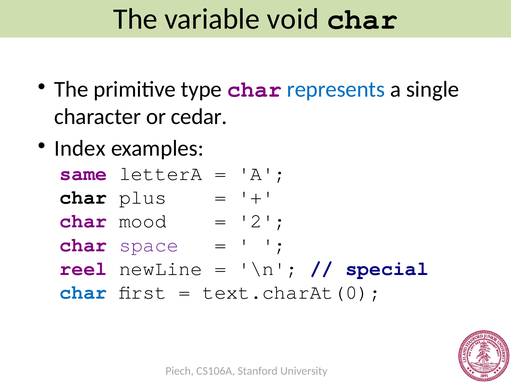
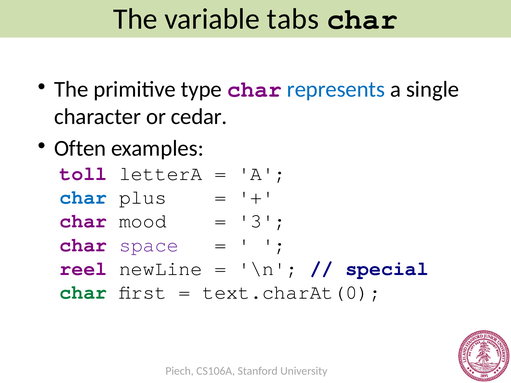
void: void -> tabs (293, 19)
Index: Index -> Often (80, 148)
same: same -> toll (83, 174)
char colour: black -> blue (83, 197)
2: 2 -> 3 (262, 221)
char colour: blue -> green (83, 293)
